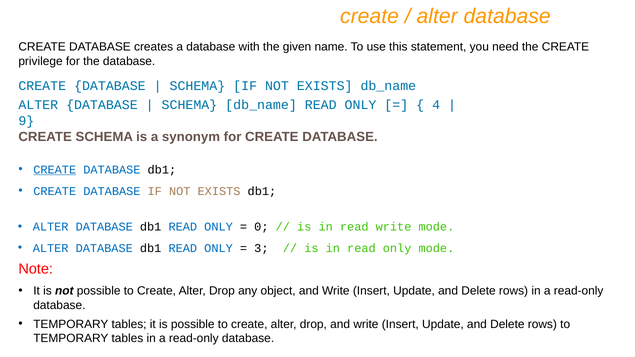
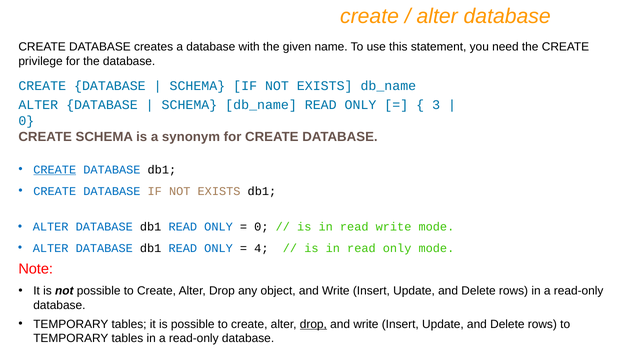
4: 4 -> 3 (436, 105)
9: 9 -> 0 (26, 121)
3: 3 -> 4 (261, 248)
drop underline: none -> present (313, 324)
